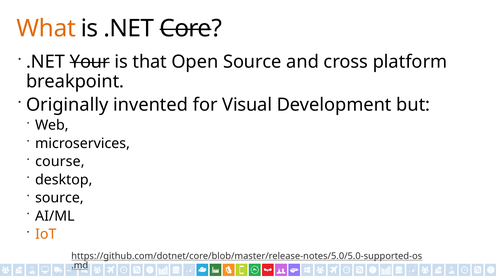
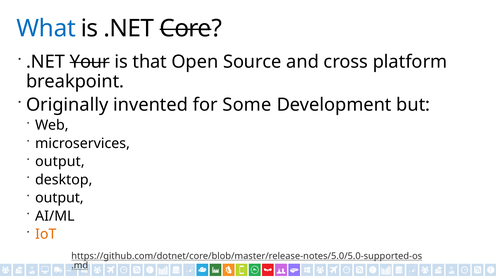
What colour: orange -> blue (46, 28)
Visual: Visual -> Some (247, 105)
course: course -> output (60, 162)
source: source -> output (59, 198)
